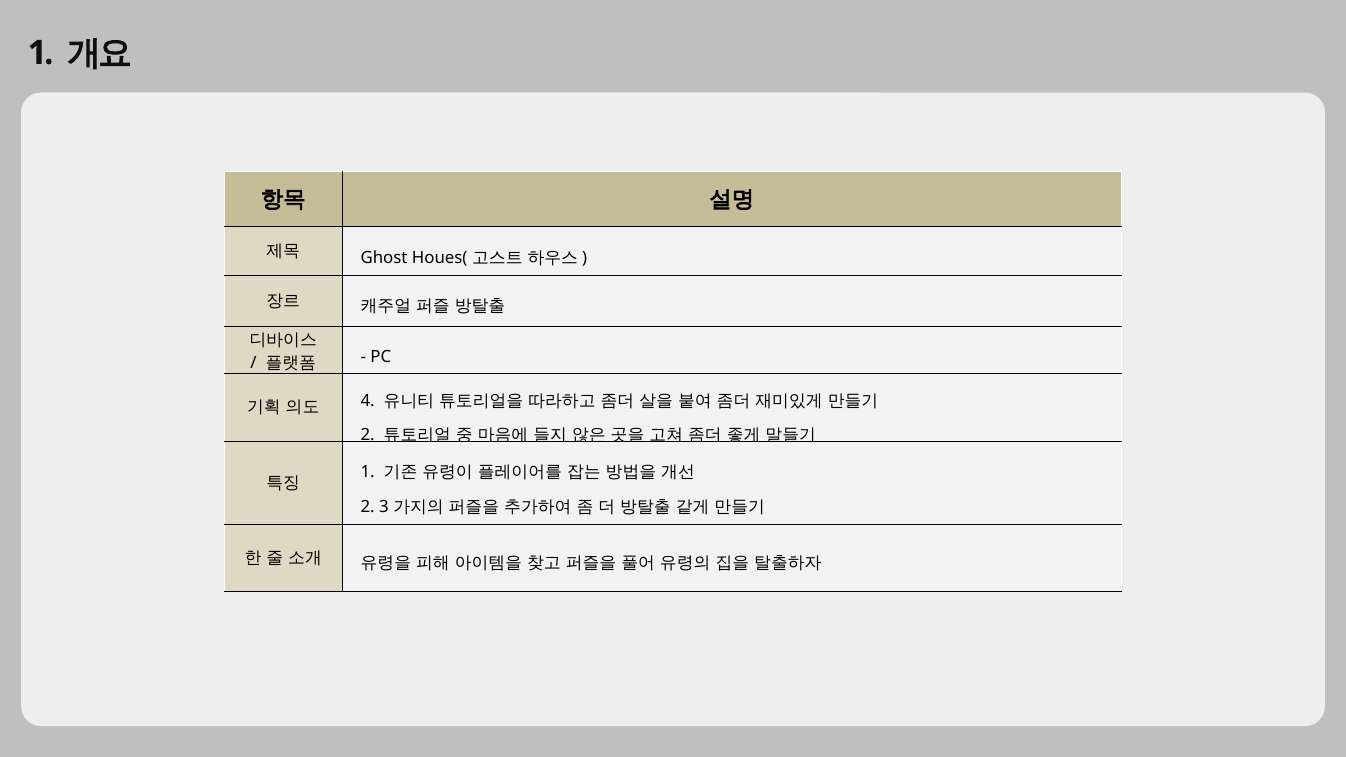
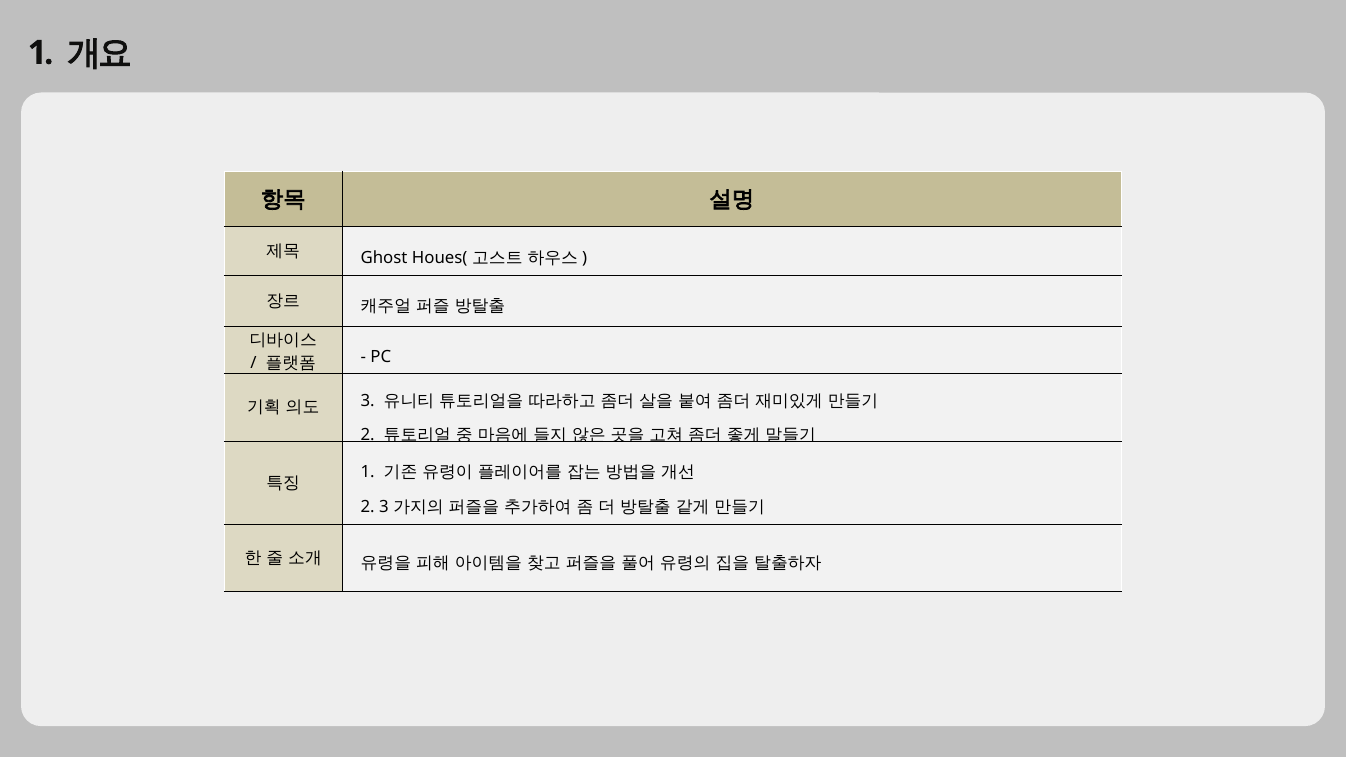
4: 4 -> 3 (368, 401)
